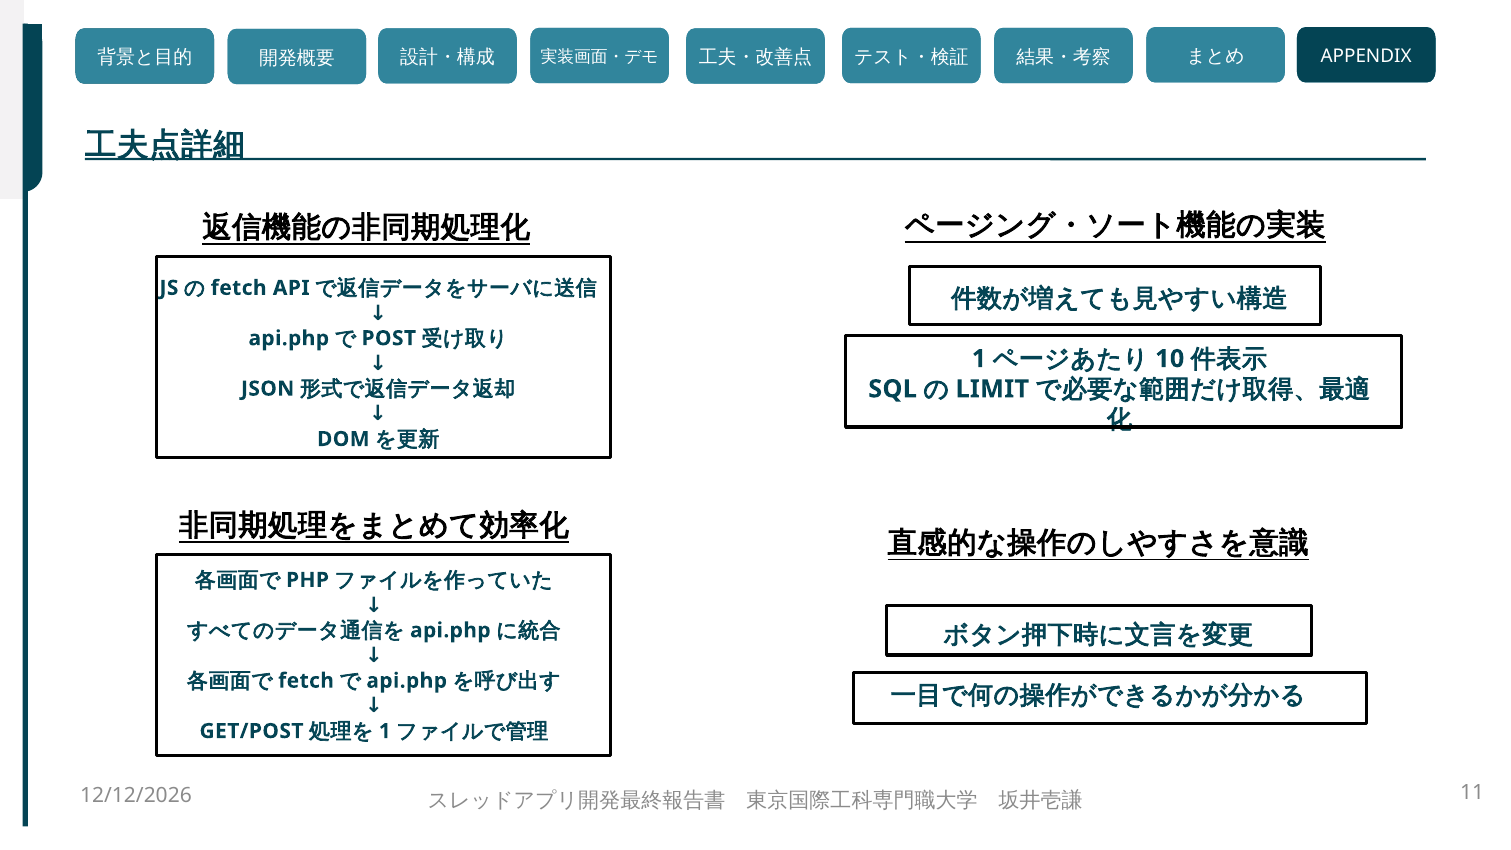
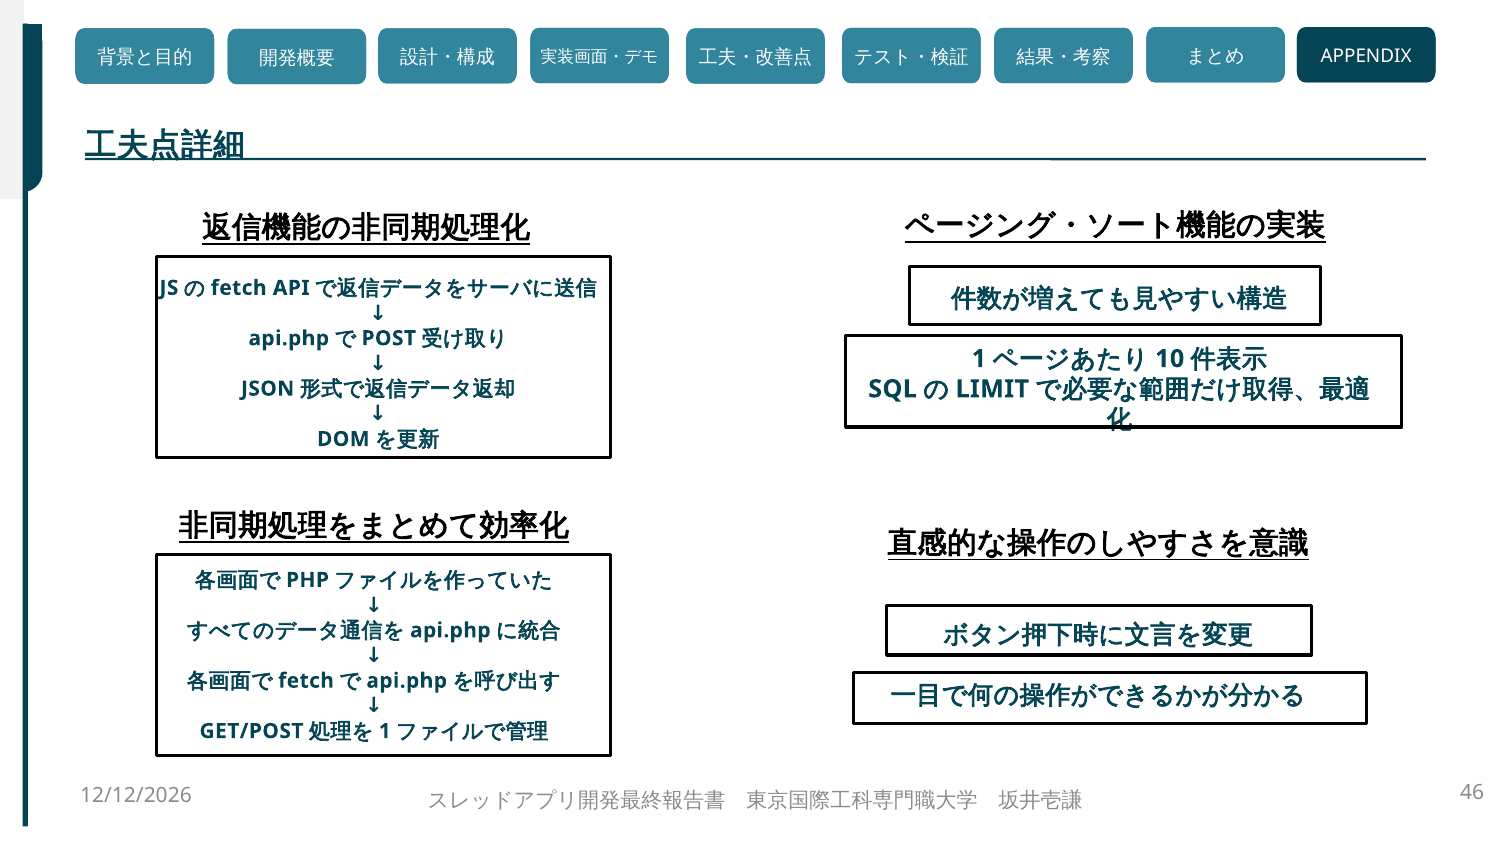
11: 11 -> 46 (1472, 792)
